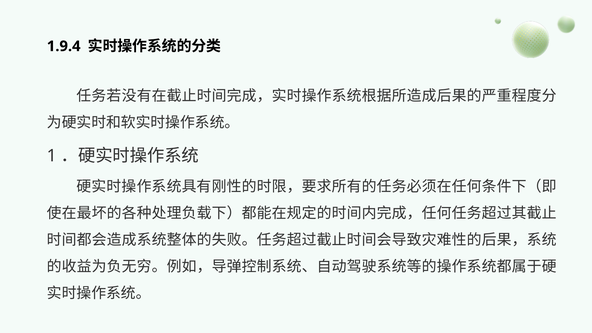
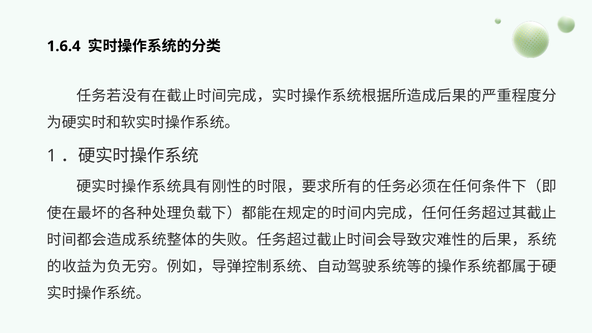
1.9.4: 1.9.4 -> 1.6.4 (64, 46)
